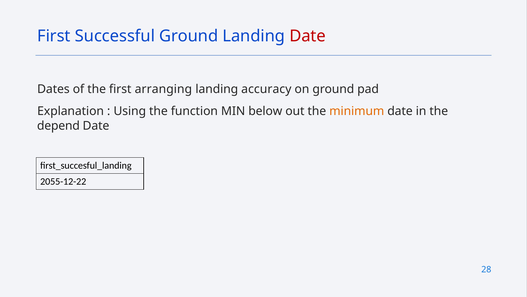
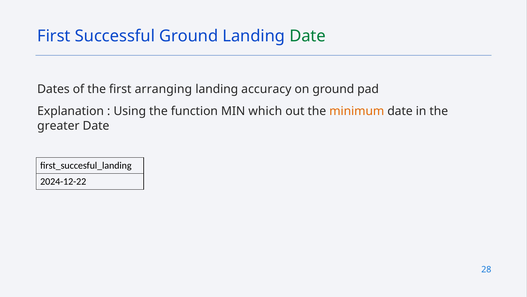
Date colour: red -> green (308, 36)
below: below -> which (265, 111)
depend: depend -> greater (58, 126)
2055-12-22: 2055-12-22 -> 2024-12-22 (63, 181)
